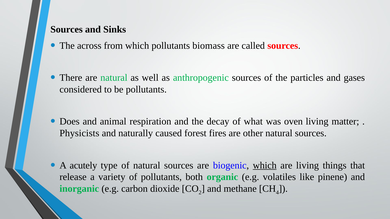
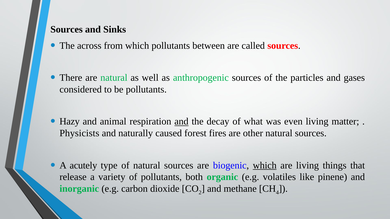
biomass: biomass -> between (209, 46)
Does: Does -> Hazy (70, 122)
and underline: none -> present (181, 122)
oven: oven -> even (293, 122)
